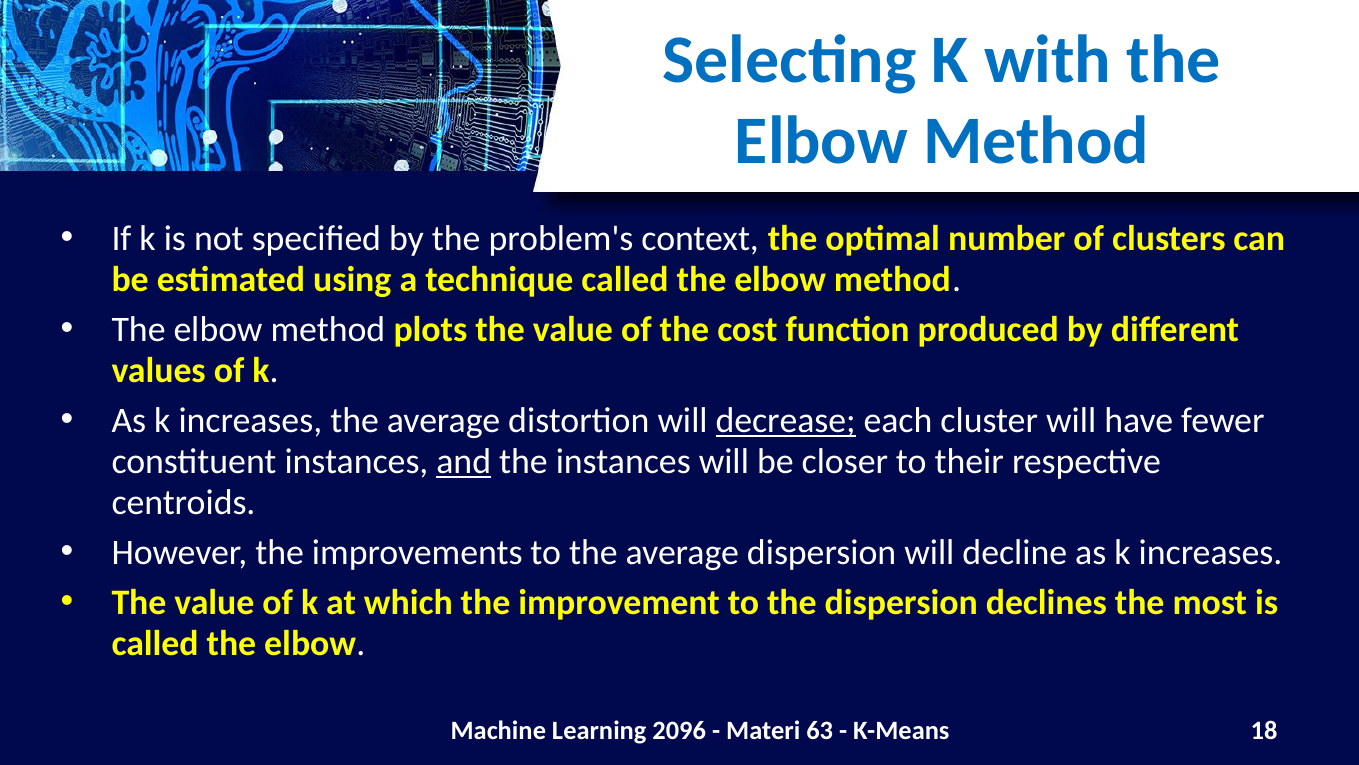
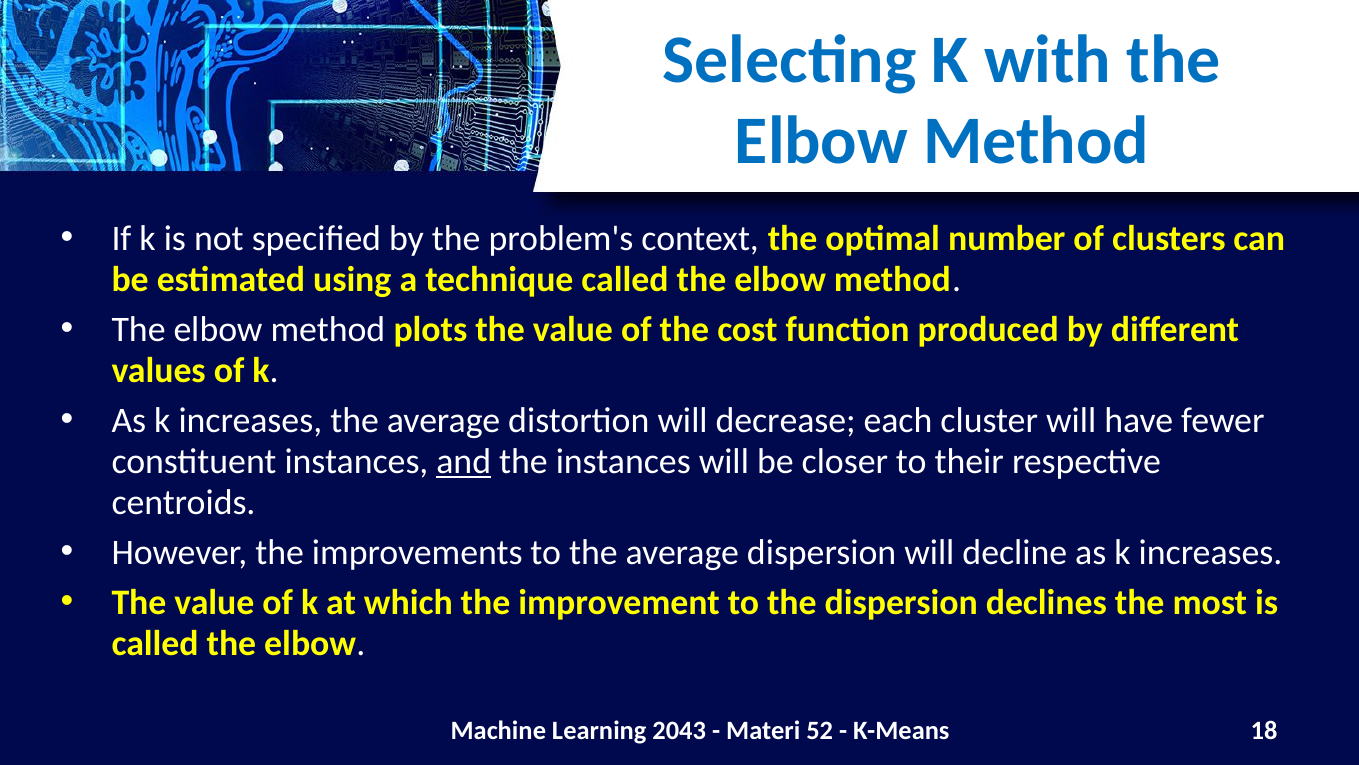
decrease underline: present -> none (786, 420)
2096: 2096 -> 2043 (679, 730)
63: 63 -> 52 (820, 730)
